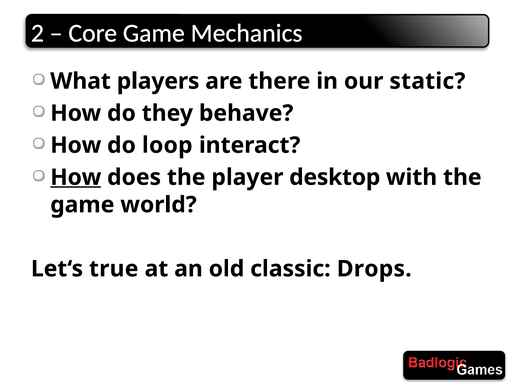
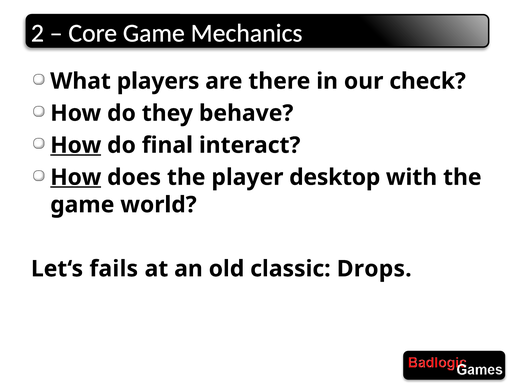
static: static -> check (428, 81)
How underline: none -> present (76, 145)
loop: loop -> final (167, 145)
true: true -> fails (114, 269)
